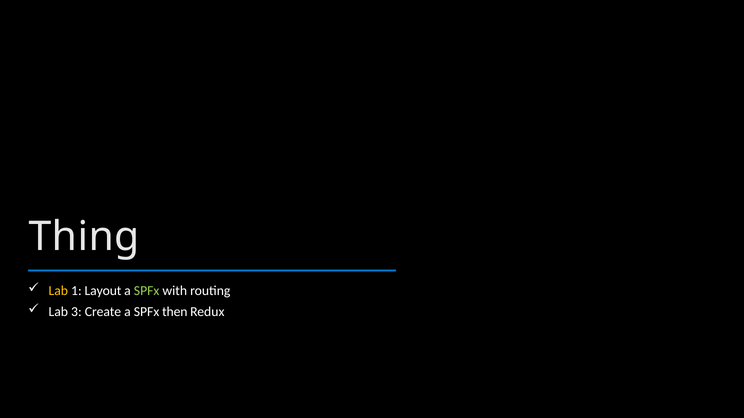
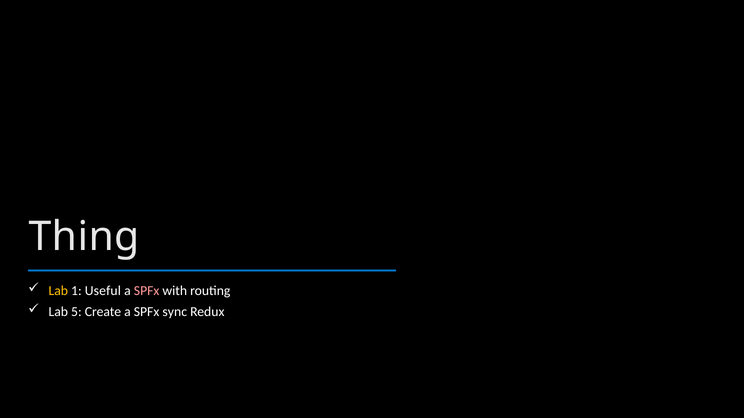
Layout: Layout -> Useful (103, 291)
SPFx colour: light green -> pink (147, 291)
3: 3 -> 5 (76, 312)
then: then -> sync (175, 312)
